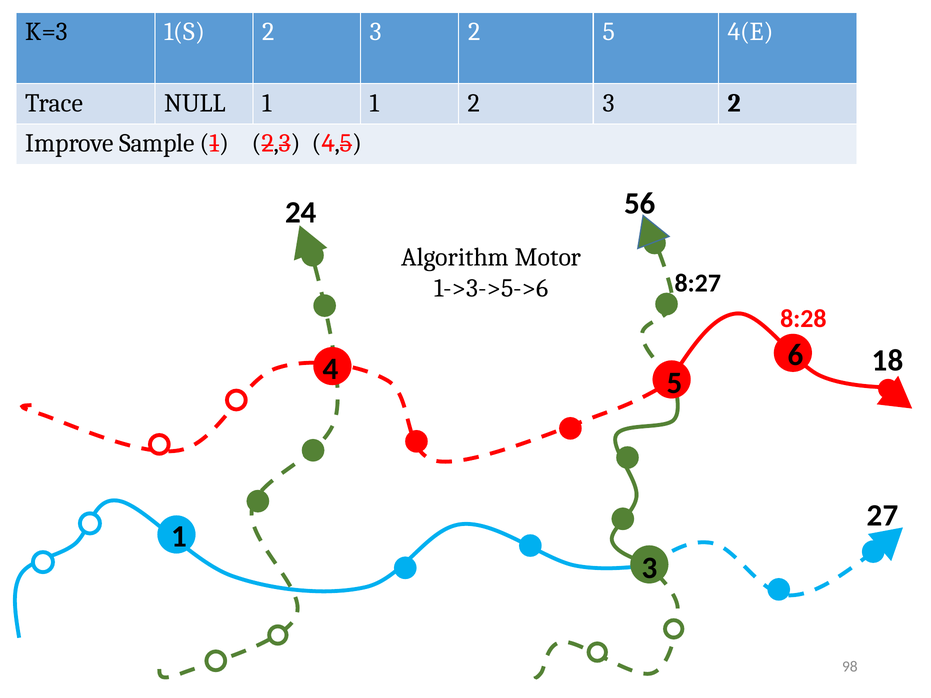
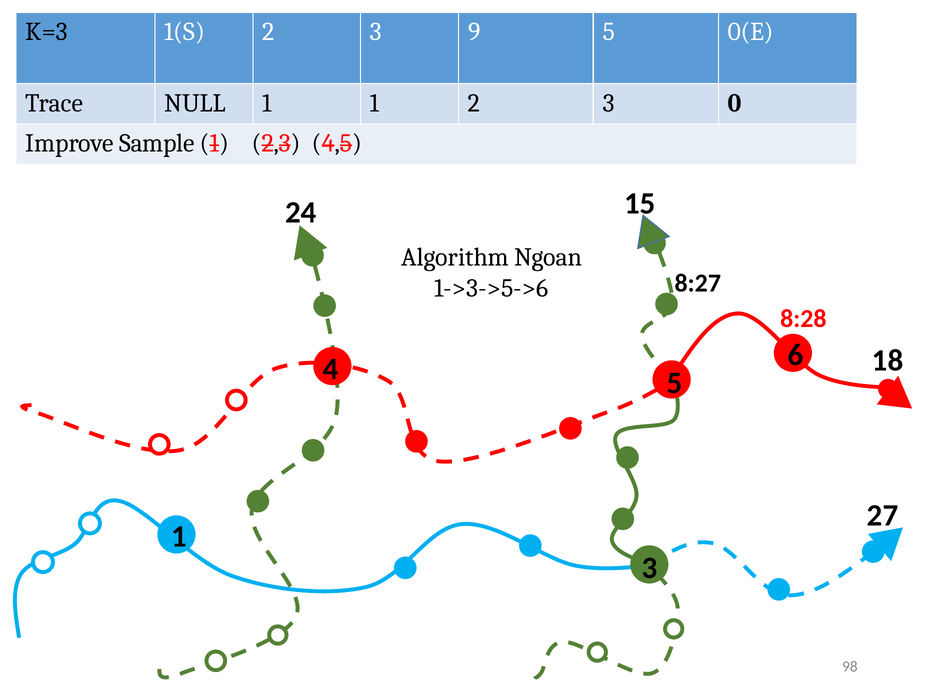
1(S 2 3 2: 2 -> 9 (474, 32)
4(E: 4(E -> 0(E (751, 32)
1 2 3 2: 2 -> 0 (734, 103)
56: 56 -> 15 (640, 204)
Motor: Motor -> Ngoan (548, 257)
